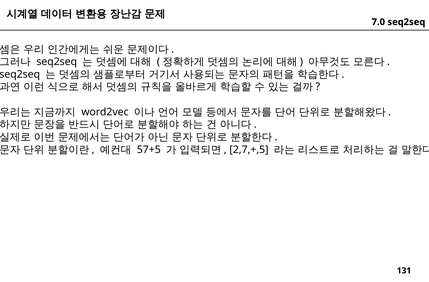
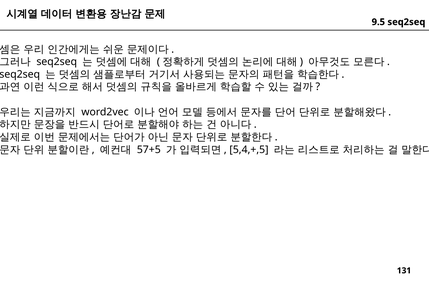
7.0: 7.0 -> 9.5 (378, 22)
2,7,+,5: 2,7,+,5 -> 5,4,+,5 (249, 149)
